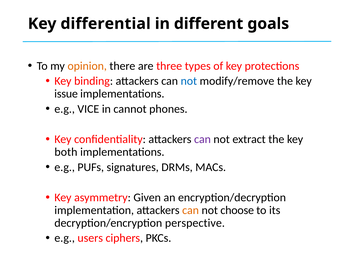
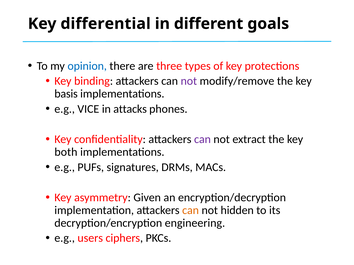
opinion colour: orange -> blue (87, 66)
not colour: blue -> purple (189, 81)
issue: issue -> basis (66, 94)
cannot: cannot -> attacks (130, 109)
choose: choose -> hidden (237, 211)
perspective: perspective -> engineering (195, 223)
